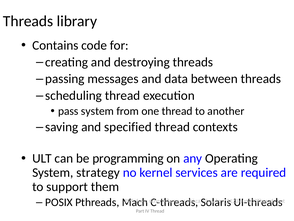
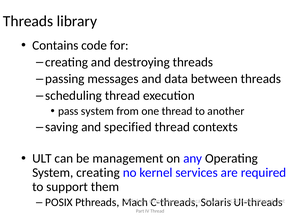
programming: programming -> management (128, 158)
System strategy: strategy -> creating (98, 172)
